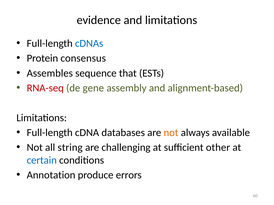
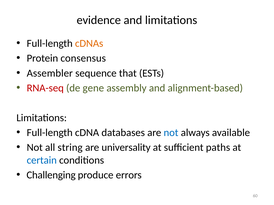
cDNAs colour: blue -> orange (89, 44)
Assembles: Assembles -> Assembler (50, 73)
not colour: orange -> blue (171, 133)
challenging: challenging -> universality (126, 148)
other: other -> paths (218, 148)
Annotation: Annotation -> Challenging (51, 175)
